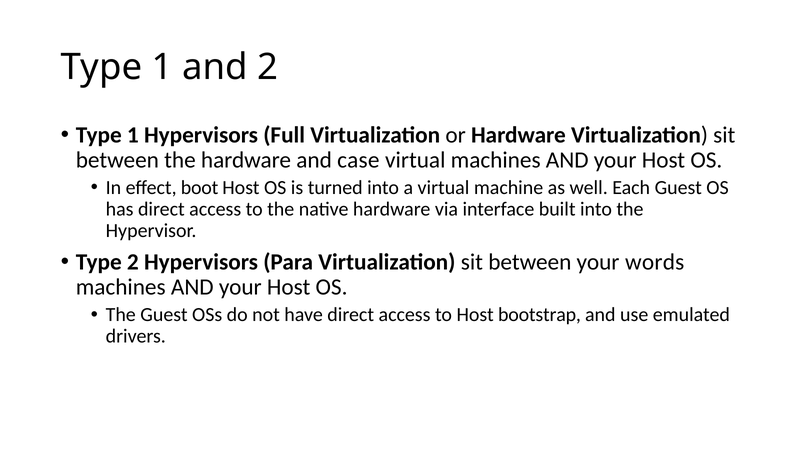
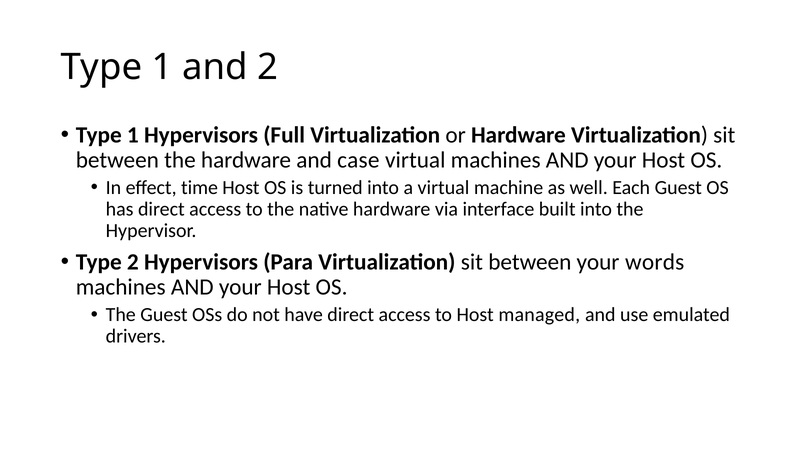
boot: boot -> time (200, 187)
bootstrap: bootstrap -> managed (539, 315)
